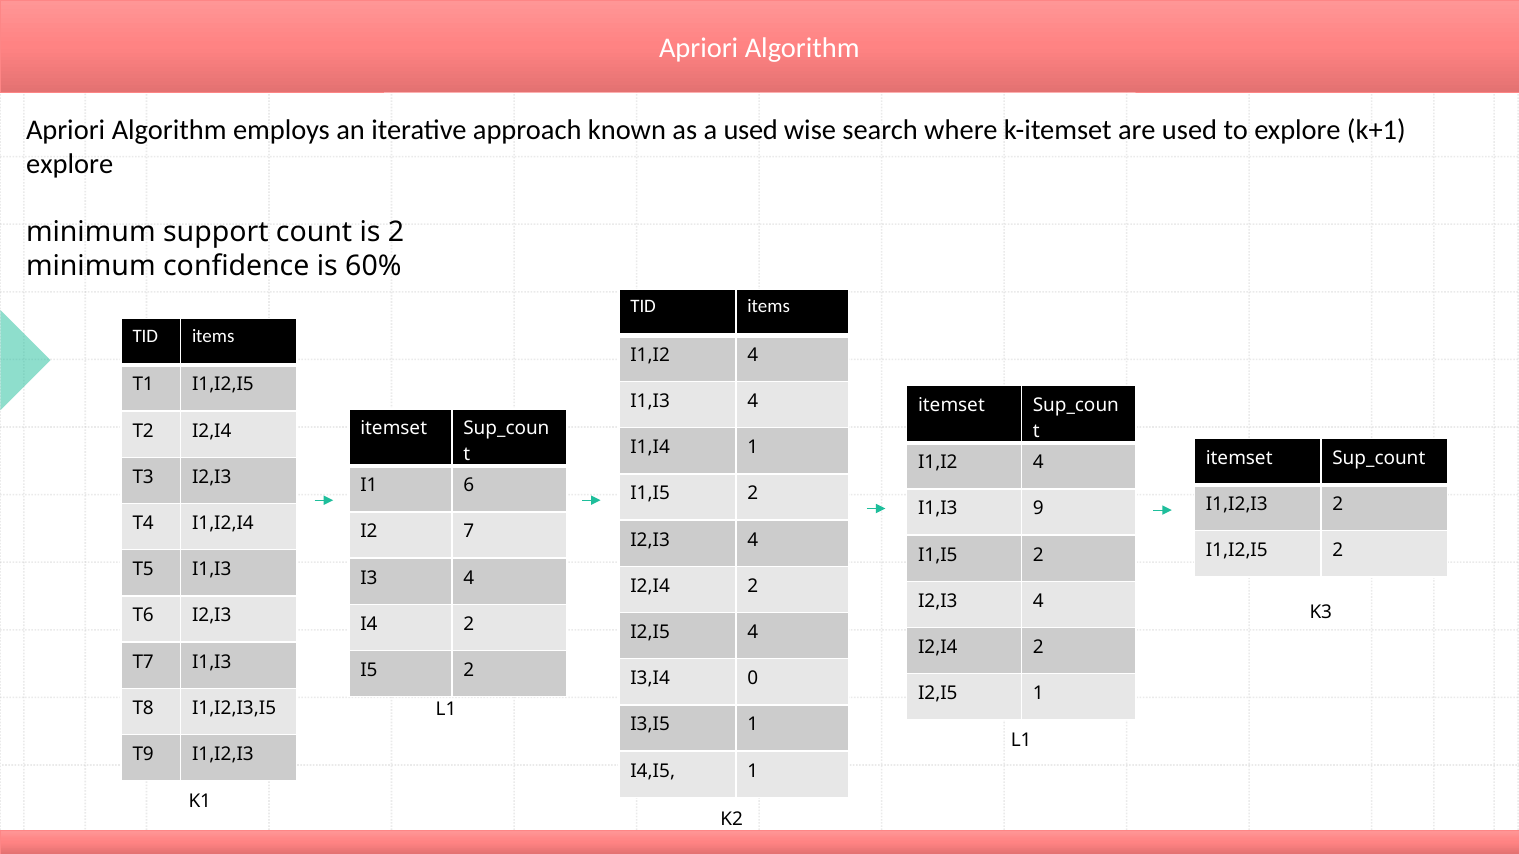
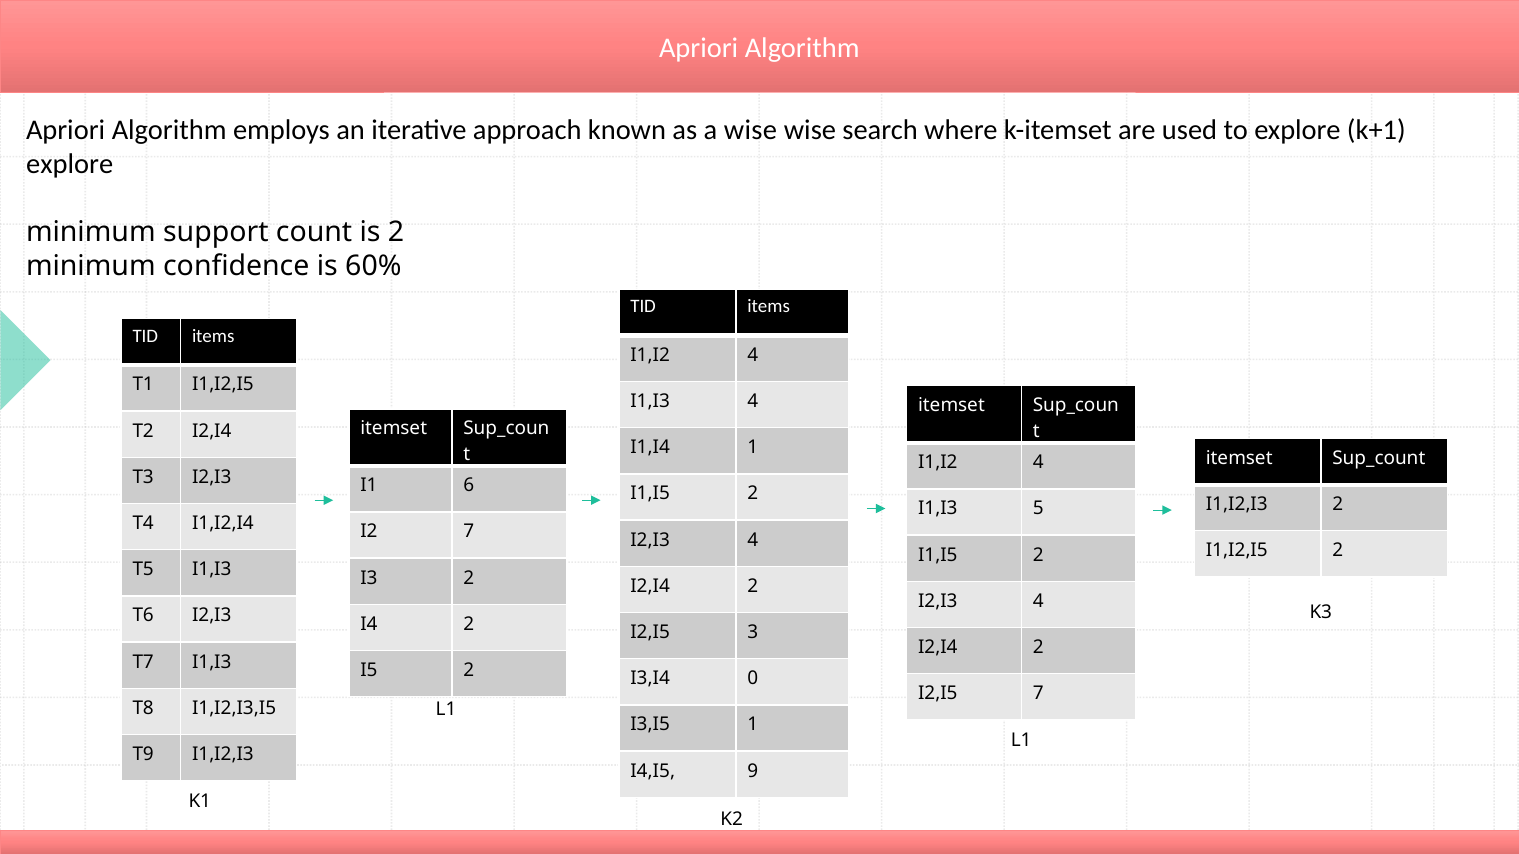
a used: used -> wise (750, 130)
9: 9 -> 5 (1038, 509)
I3 4: 4 -> 2 (469, 578)
I2,I5 4: 4 -> 3 (753, 633)
I2,I5 1: 1 -> 7 (1038, 694)
I4,I5 1: 1 -> 9 (753, 771)
